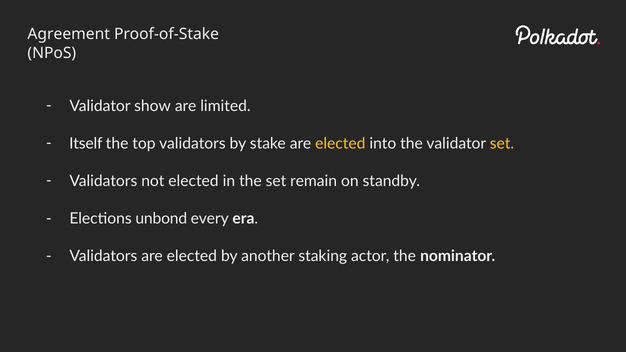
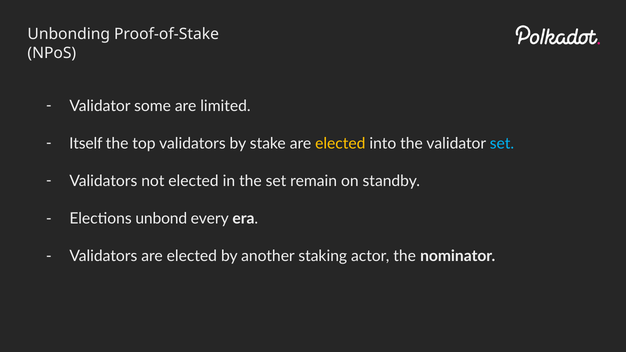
Agreement: Agreement -> Unbonding (69, 34)
show: show -> some (153, 106)
set colour: yellow -> light blue (502, 144)
